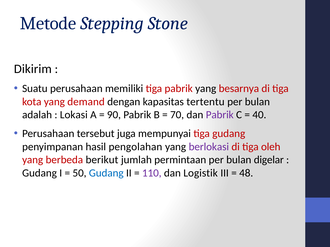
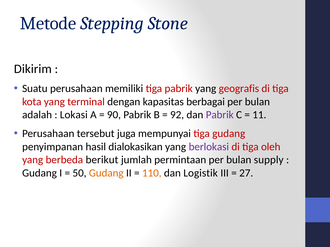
besarnya: besarnya -> geografis (239, 89)
demand: demand -> terminal (86, 102)
tertentu: tertentu -> berbagai (206, 102)
70: 70 -> 92 (177, 115)
40: 40 -> 11 (259, 115)
pengolahan: pengolahan -> dialokasikan (136, 147)
digelar: digelar -> supply (269, 160)
Gudang colour: blue -> orange (106, 173)
110 colour: purple -> orange (152, 173)
48: 48 -> 27 (246, 173)
